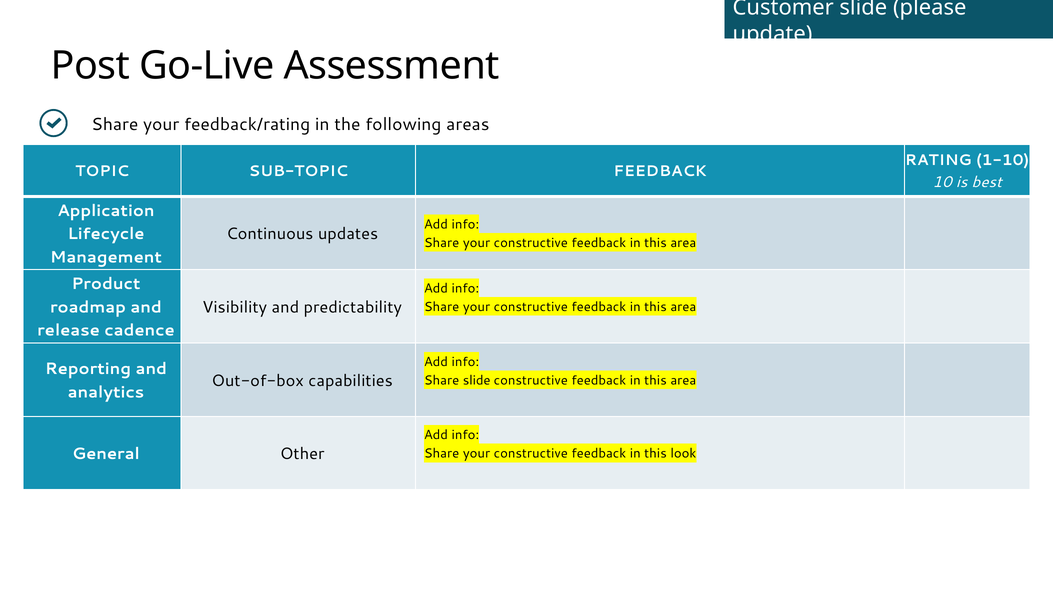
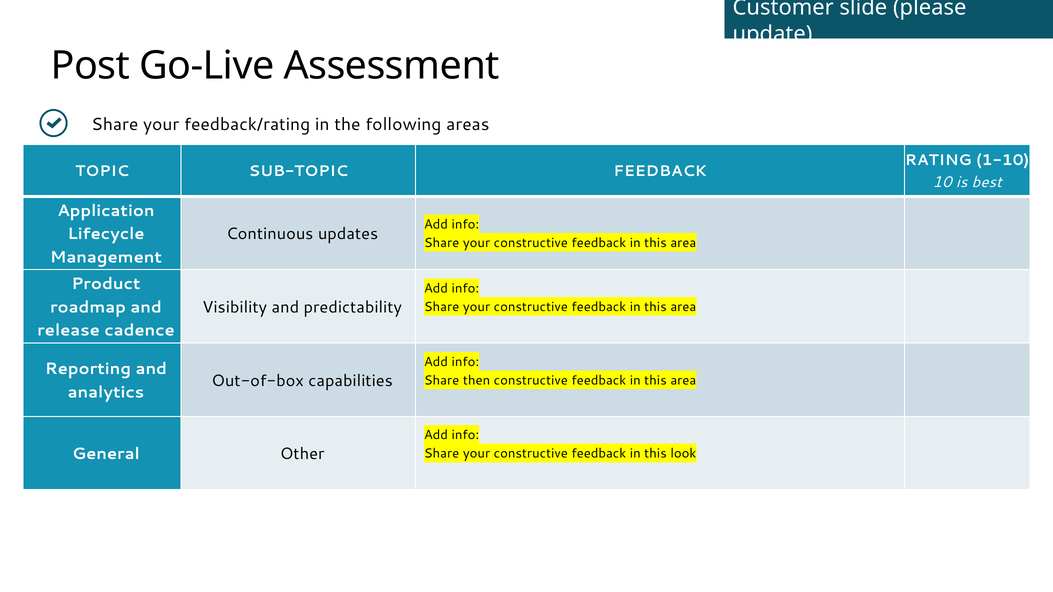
Share slide: slide -> then (477, 381)
